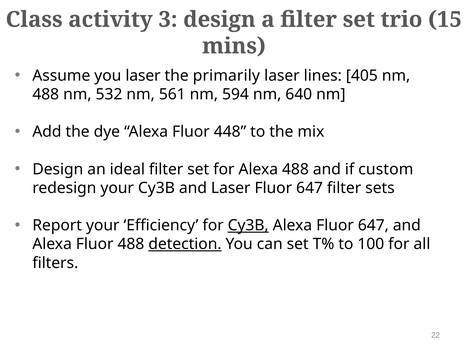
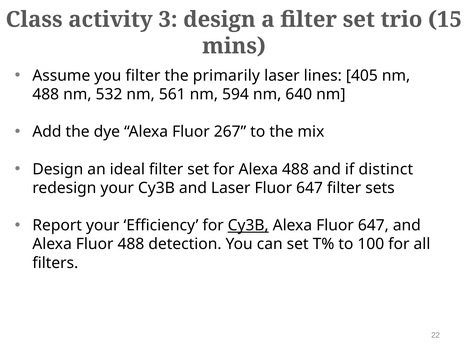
you laser: laser -> filter (143, 76)
448: 448 -> 267 (230, 132)
custom: custom -> distinct (386, 169)
detection underline: present -> none (185, 244)
